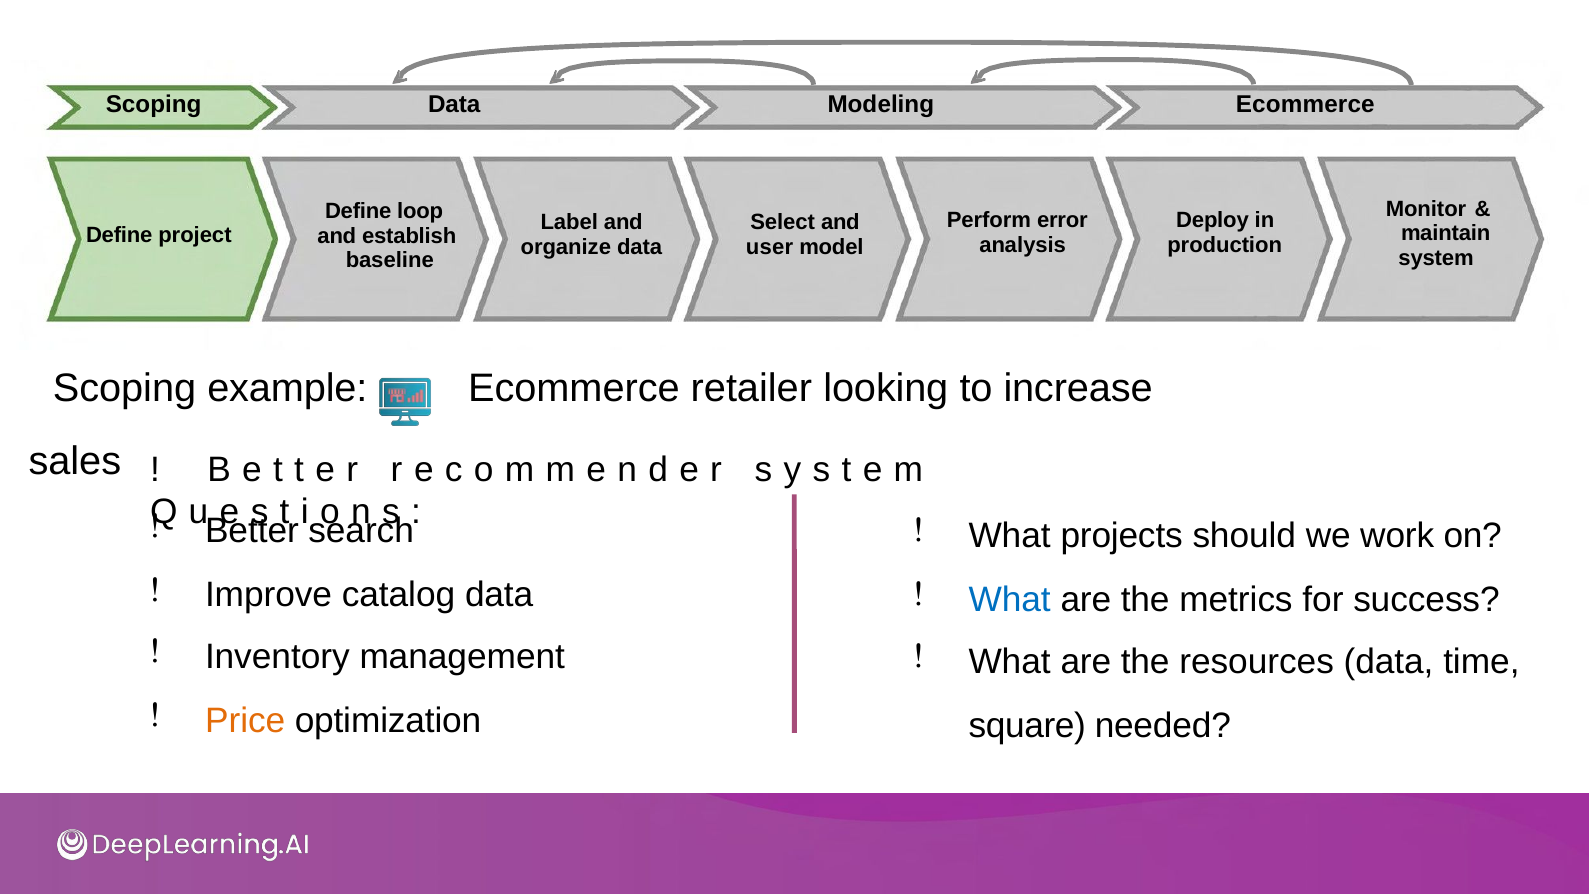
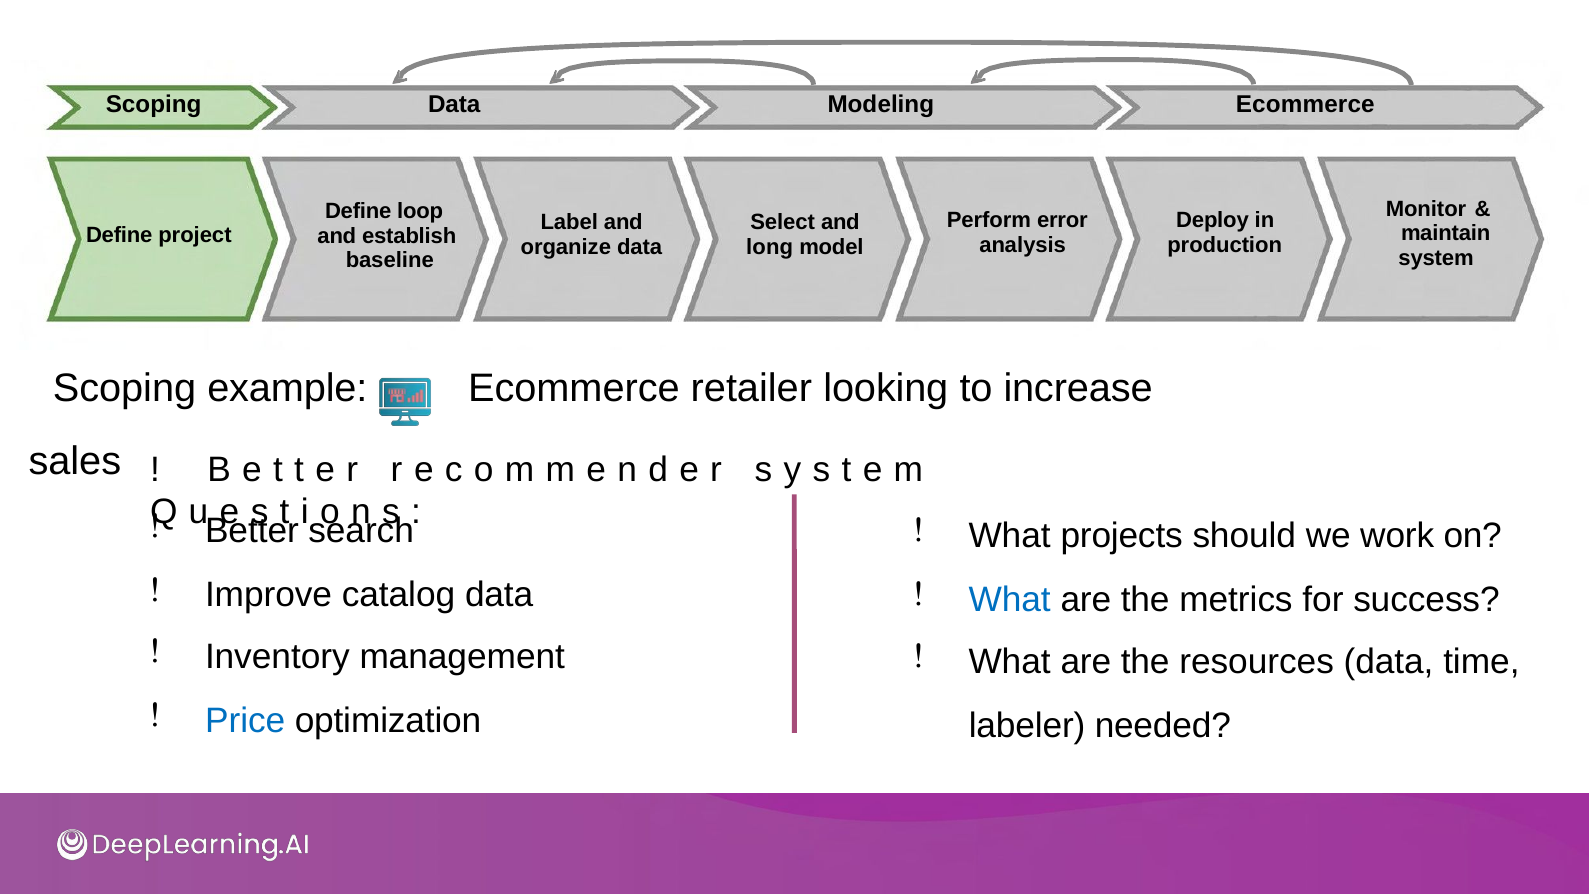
user: user -> long (770, 247)
Price colour: orange -> blue (245, 721)
square: square -> labeler (1027, 725)
